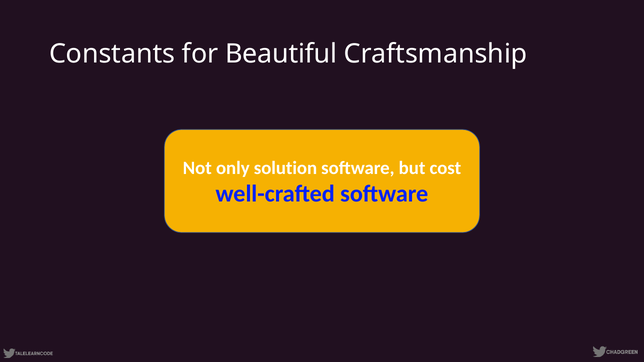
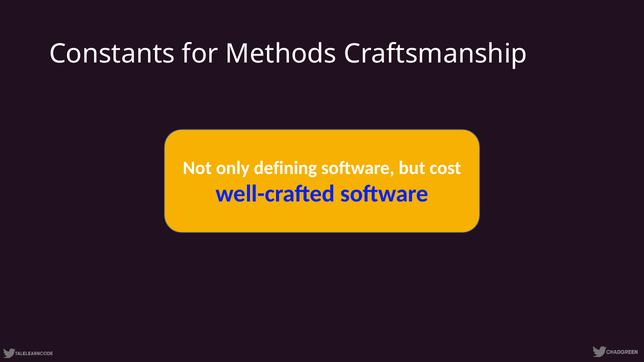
Beautiful: Beautiful -> Methods (281, 54)
solution: solution -> defining (285, 168)
